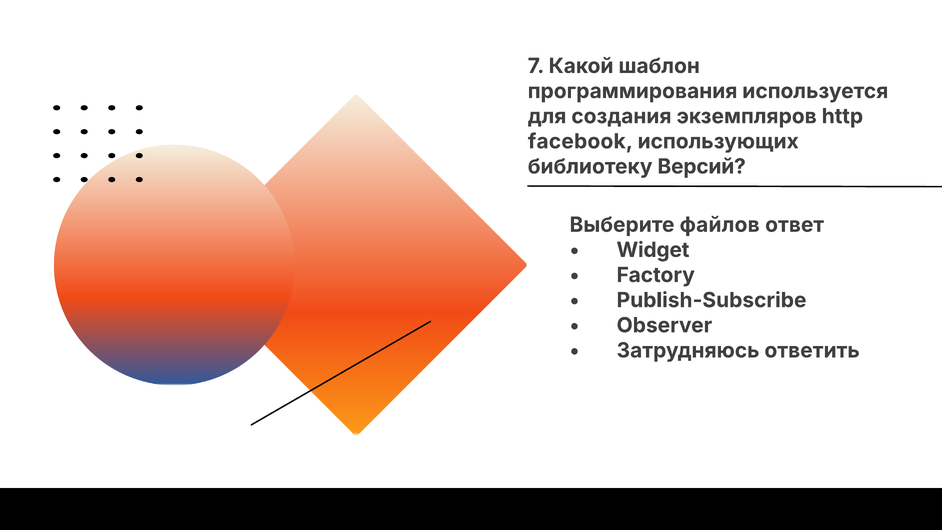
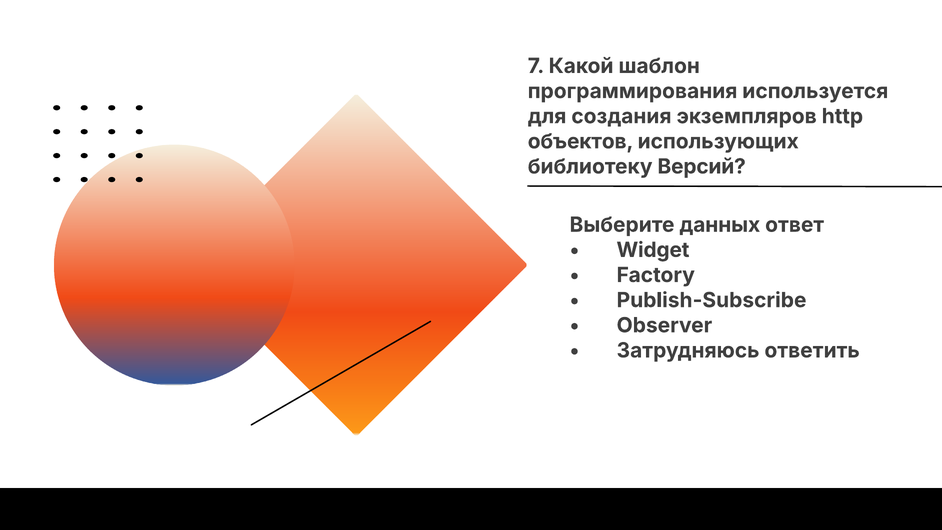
facebook: facebook -> объектов (581, 141)
файлов: файлов -> данных (720, 225)
